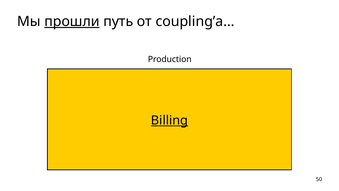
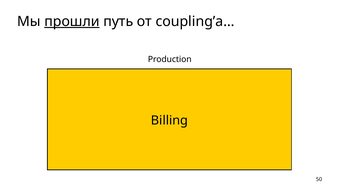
Billing underline: present -> none (169, 120)
